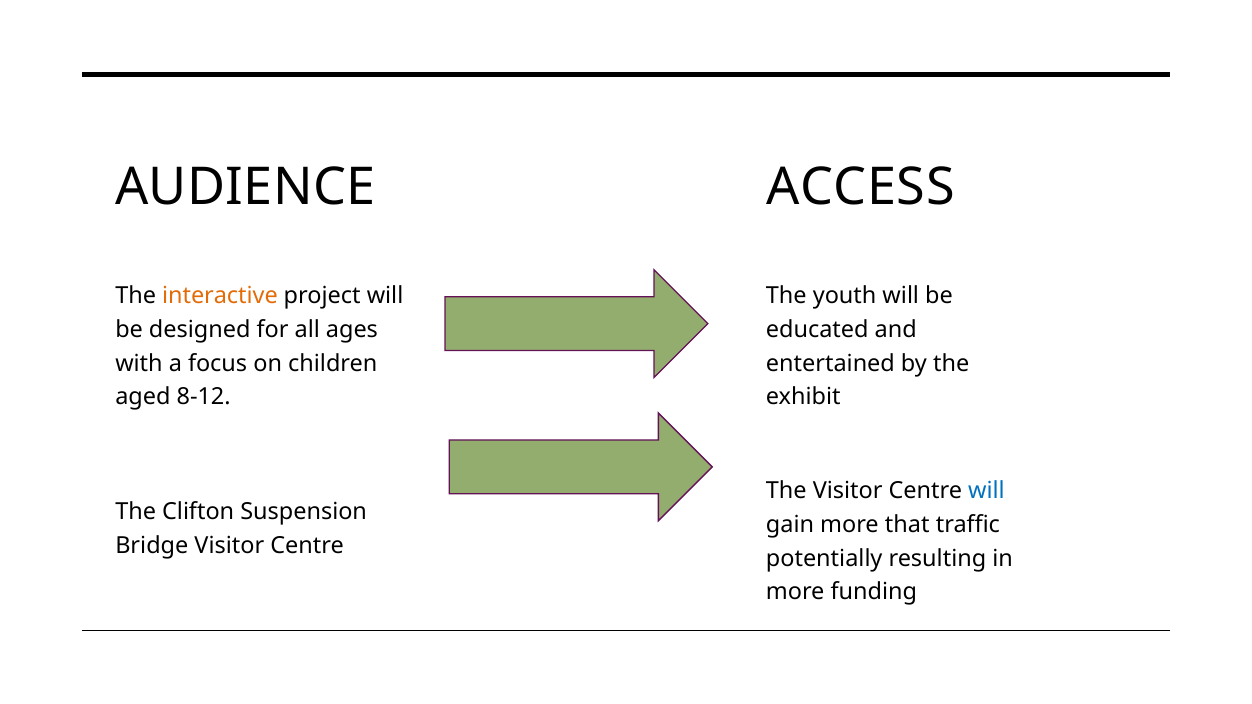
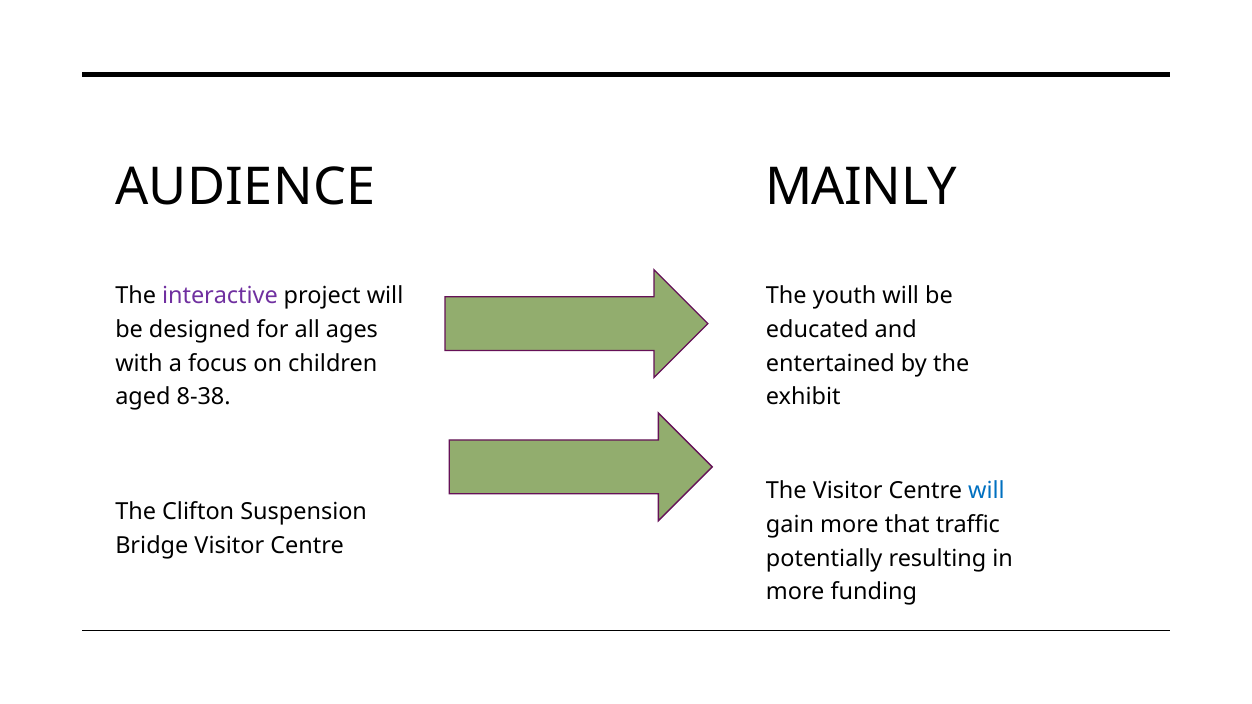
ACCESS: ACCESS -> MAINLY (861, 188)
interactive colour: orange -> purple (220, 296)
8-12: 8-12 -> 8-38 (204, 397)
